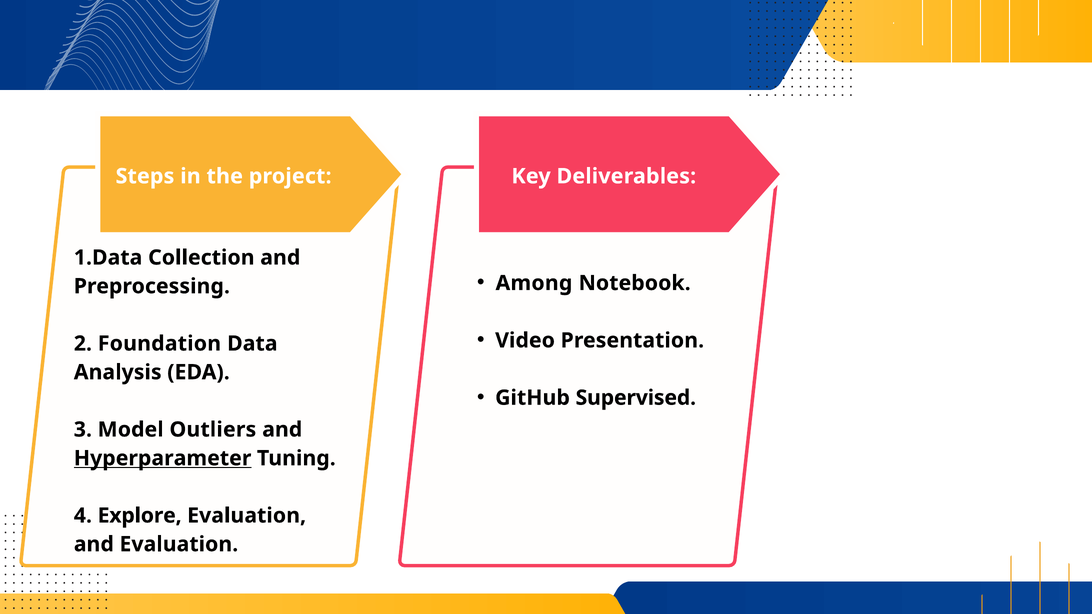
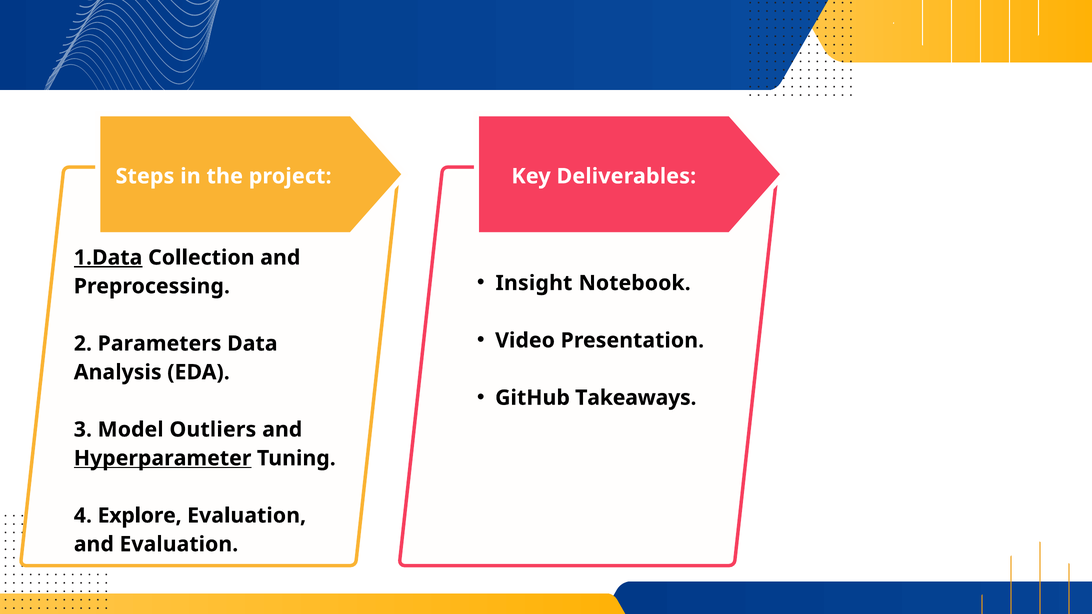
1.Data underline: none -> present (108, 258)
Among: Among -> Insight (534, 283)
Foundation: Foundation -> Parameters (160, 344)
Supervised: Supervised -> Takeaways (636, 398)
